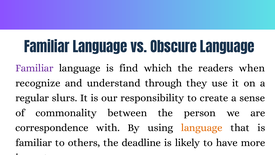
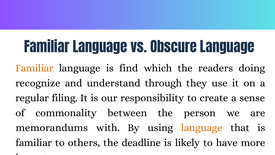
Familiar colour: purple -> orange (34, 68)
when: when -> doing (252, 68)
slurs: slurs -> filing (65, 98)
correspondence: correspondence -> memorandums (52, 127)
